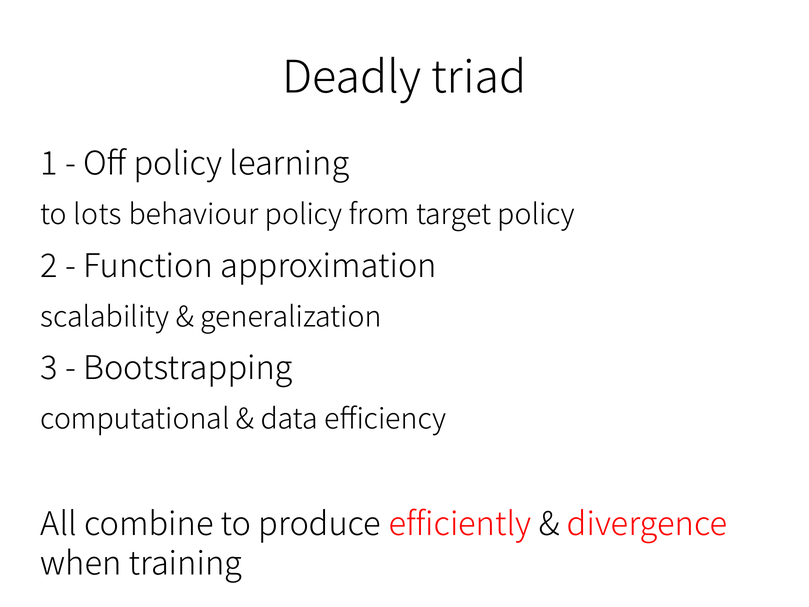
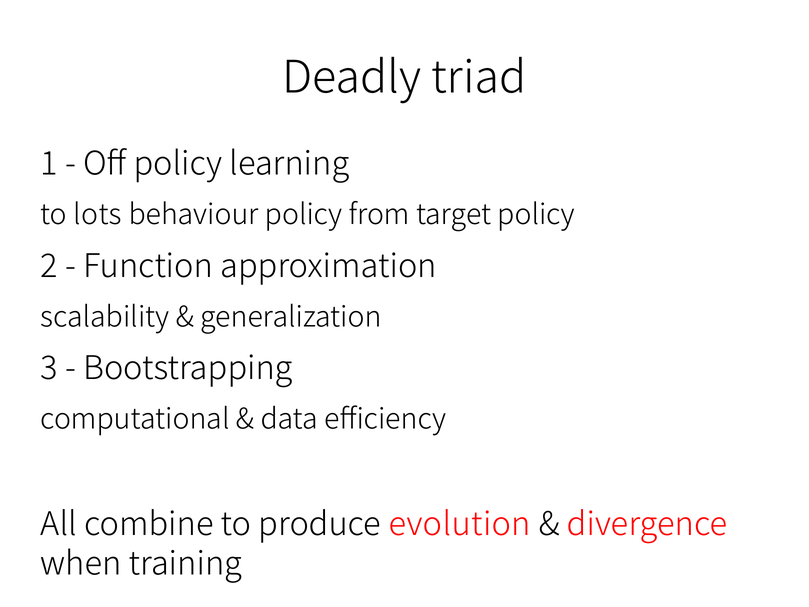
efficiently: efficiently -> evolution (460, 524)
